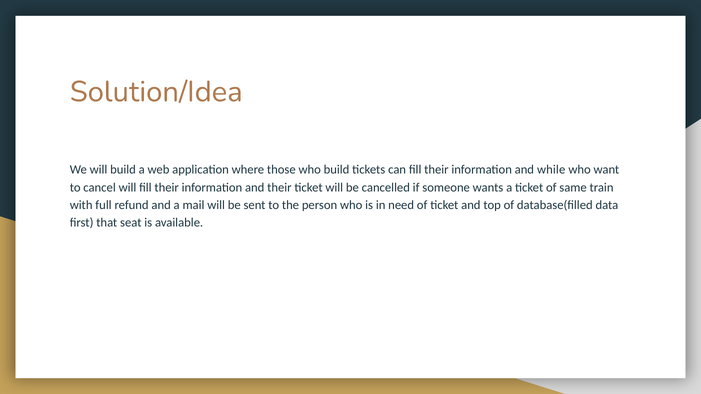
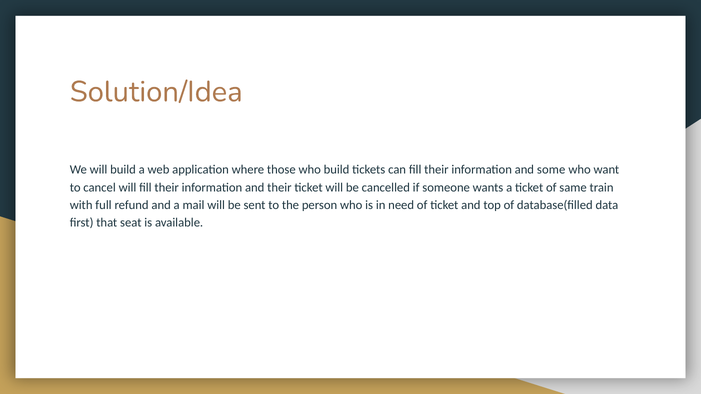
while: while -> some (551, 170)
